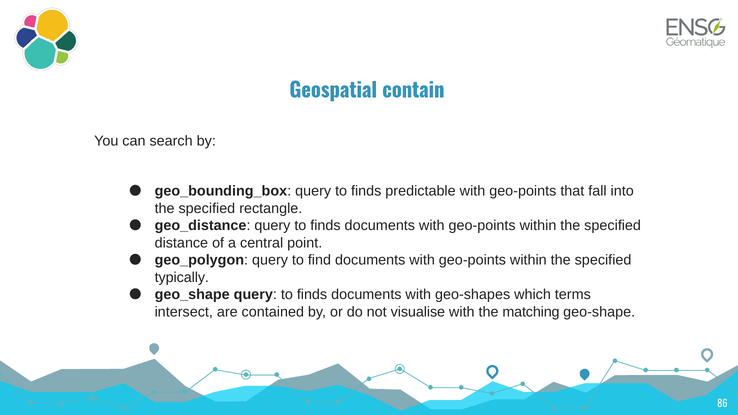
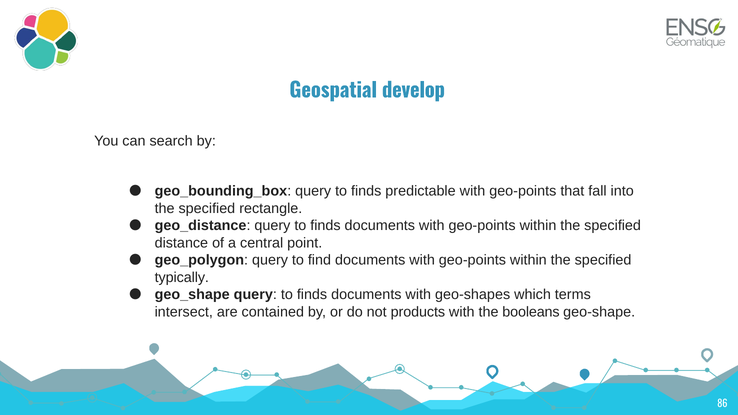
contain: contain -> develop (413, 91)
visualise: visualise -> products (418, 312)
matching: matching -> booleans (531, 312)
